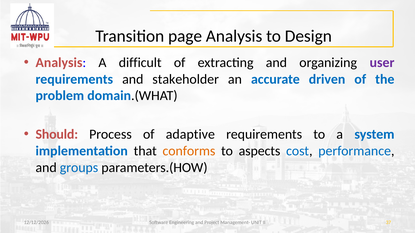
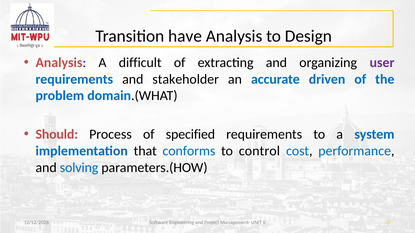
page: page -> have (185, 36)
adaptive: adaptive -> specified (190, 135)
conforms colour: orange -> blue (189, 151)
aspects: aspects -> control (259, 151)
groups: groups -> solving (79, 168)
